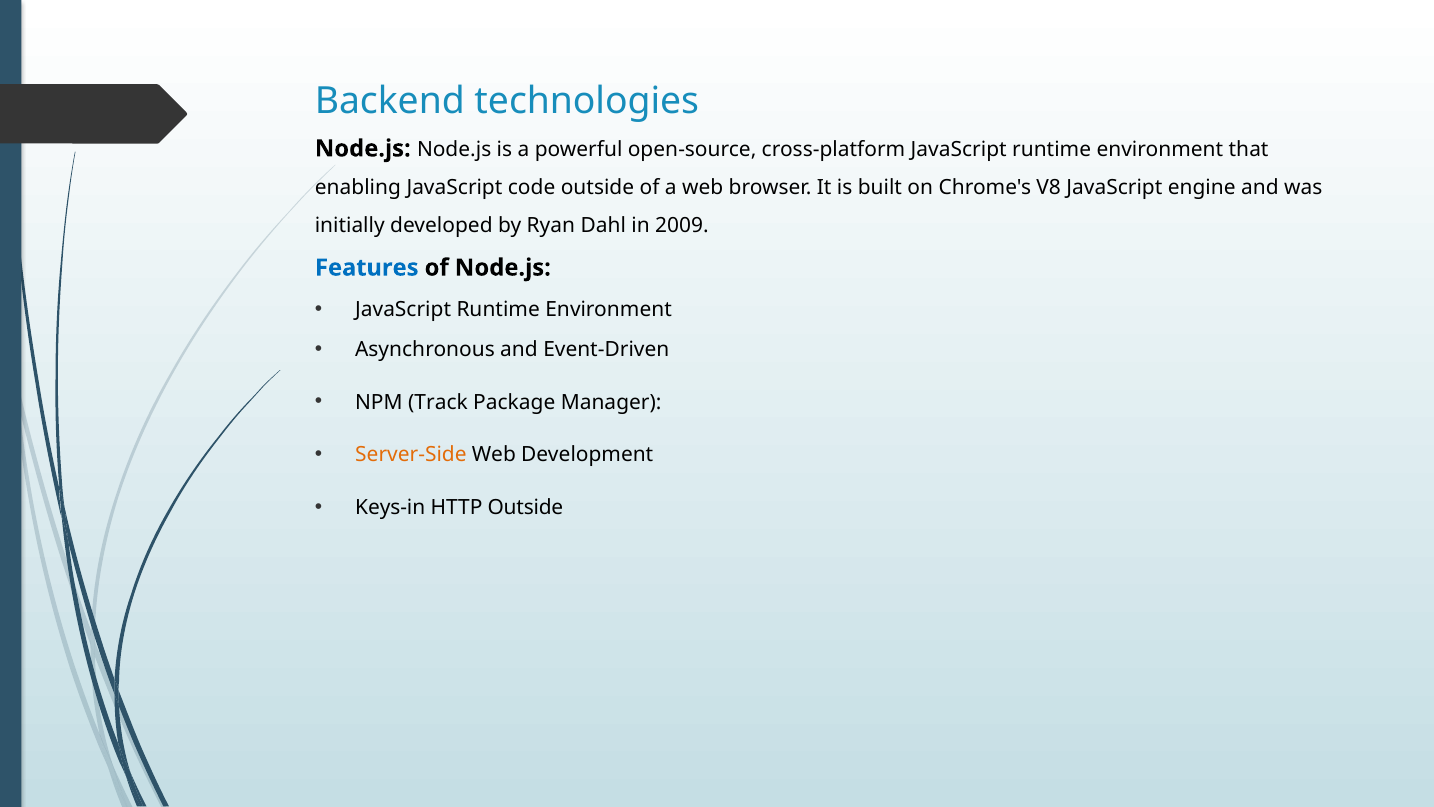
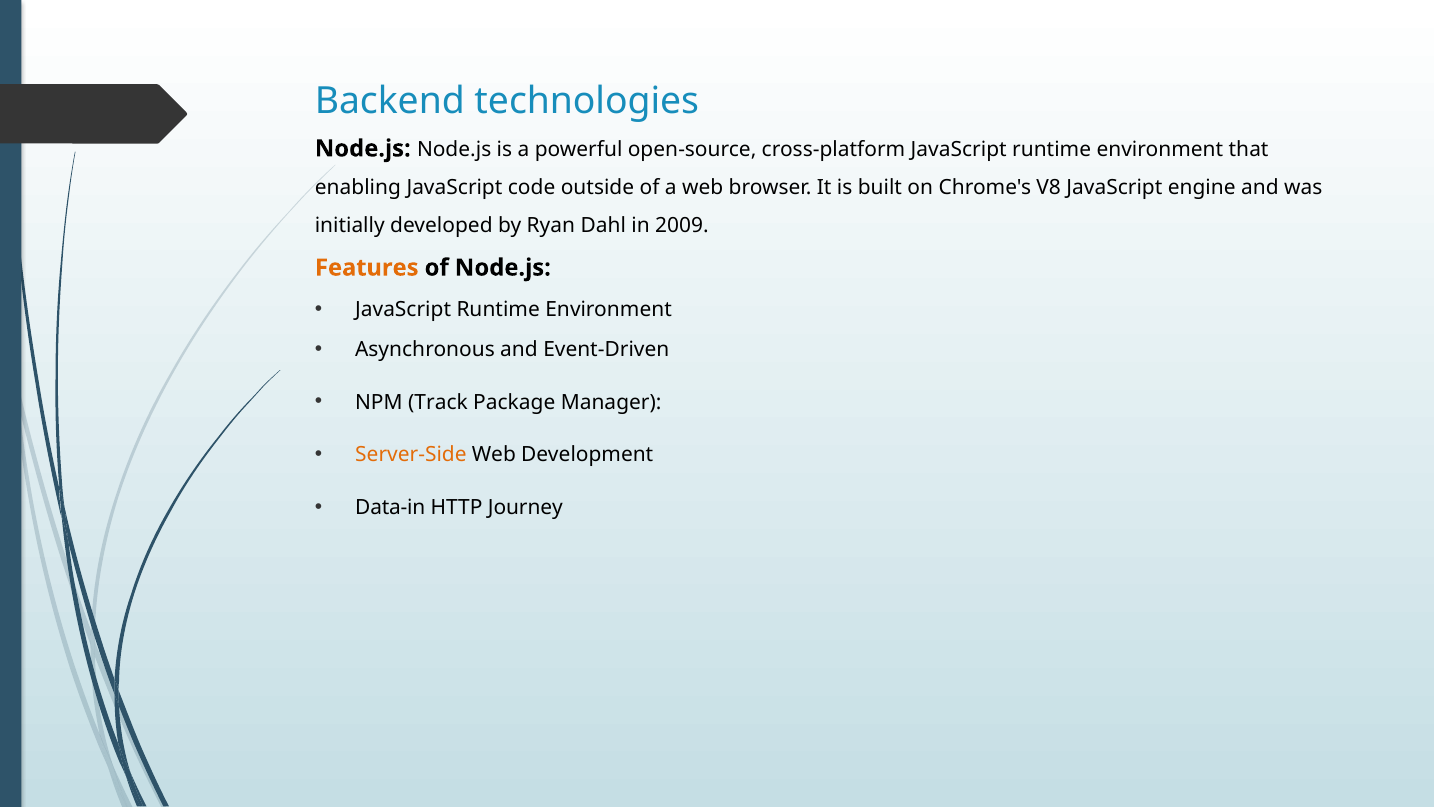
Features colour: blue -> orange (367, 268)
Keys-in: Keys-in -> Data-in (390, 507)
HTTP Outside: Outside -> Journey (525, 507)
